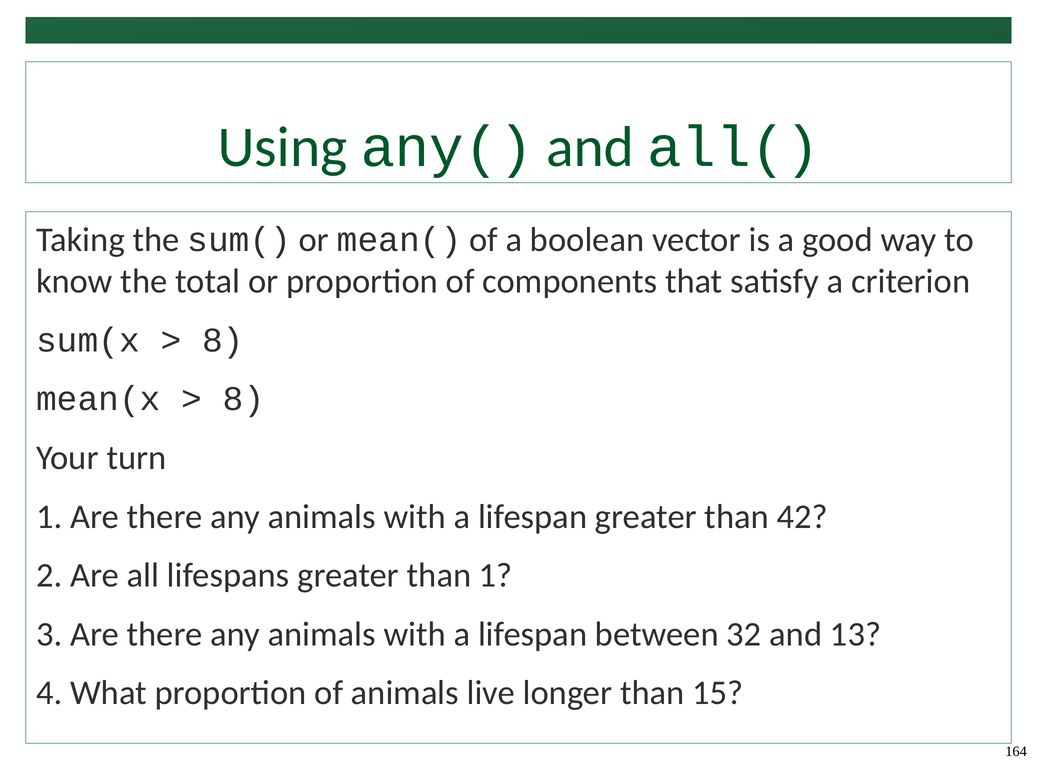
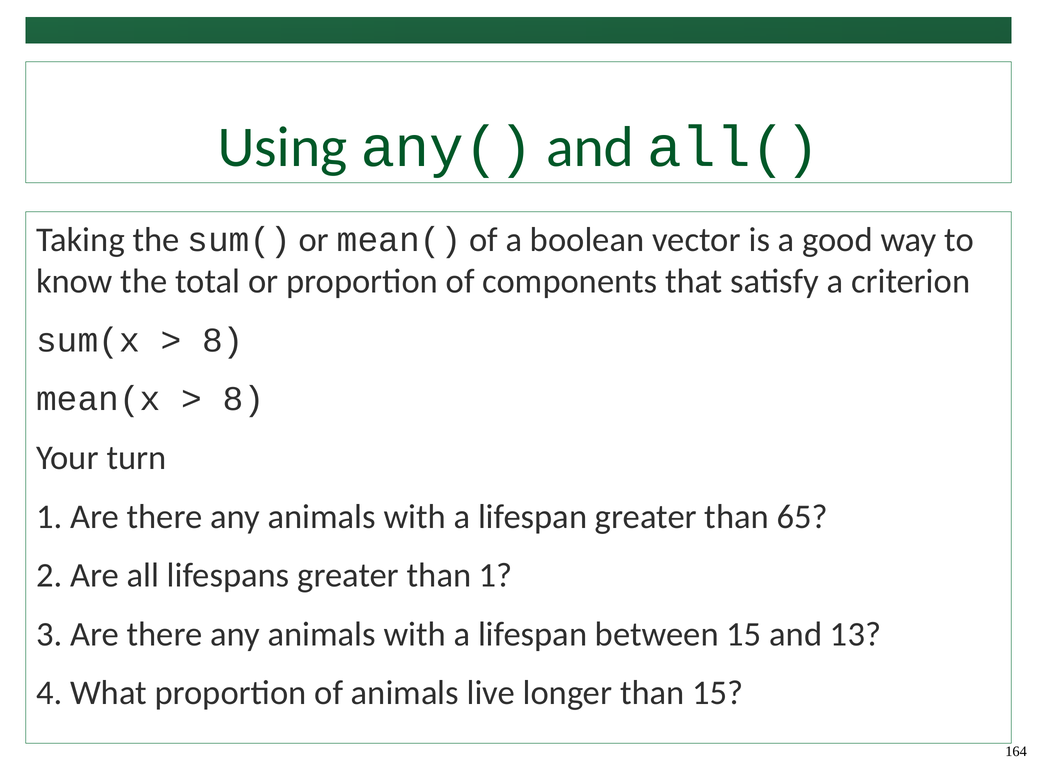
42: 42 -> 65 (802, 516)
between 32: 32 -> 15 (744, 634)
